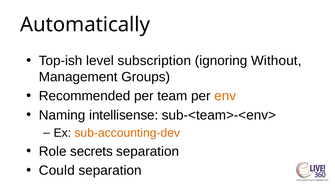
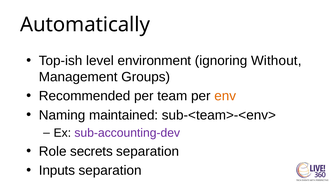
subscription: subscription -> environment (154, 61)
intellisense: intellisense -> maintained (124, 115)
sub-accounting-dev colour: orange -> purple (127, 133)
Could: Could -> Inputs (57, 171)
